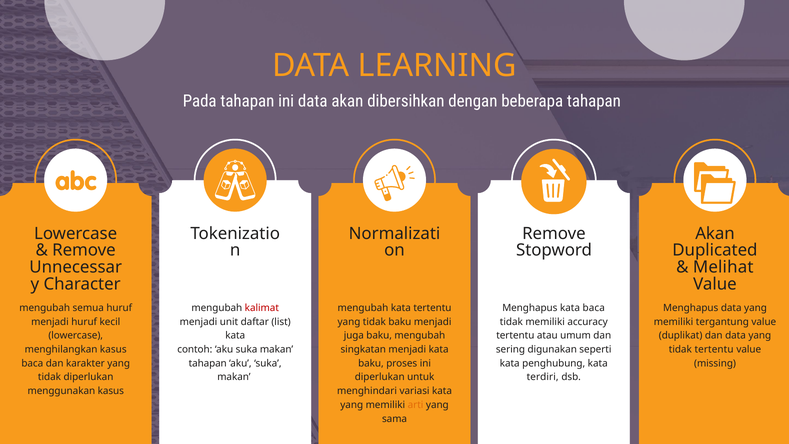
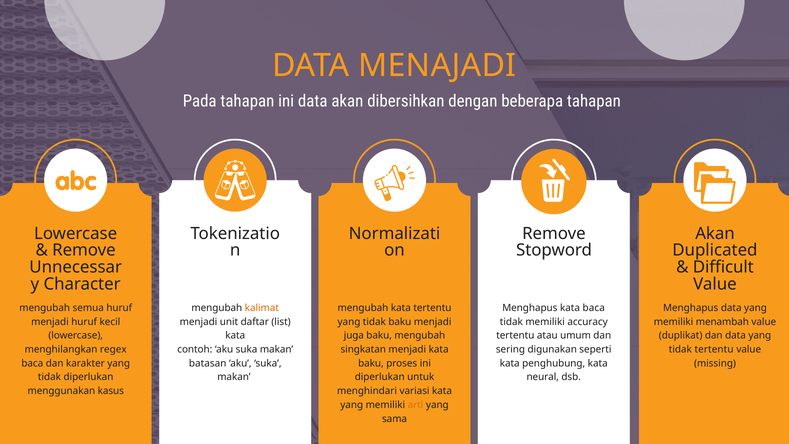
LEARNING: LEARNING -> MENAJADI (437, 66)
Melihat: Melihat -> Difficult (723, 267)
kalimat colour: red -> orange (262, 308)
tergantung: tergantung -> menambah (722, 322)
menghilangkan kasus: kasus -> regex (113, 349)
tahapan: tahapan -> batasan (208, 363)
terdiri: terdiri -> neural (543, 377)
